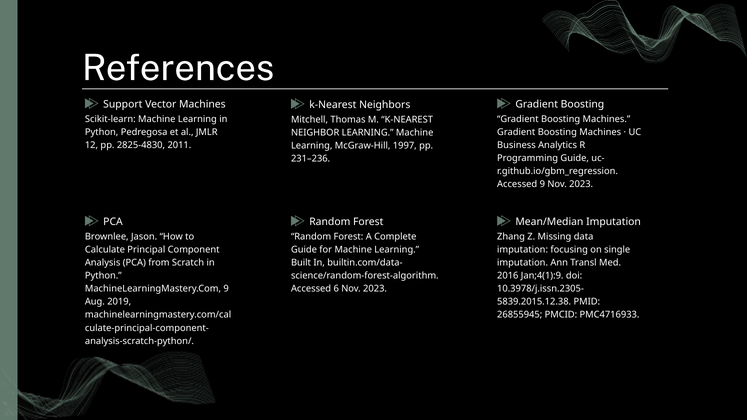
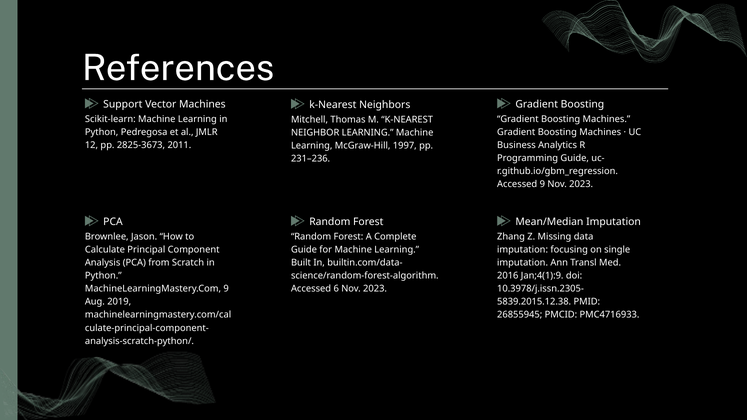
2825-4830: 2825-4830 -> 2825-3673 (141, 145)
